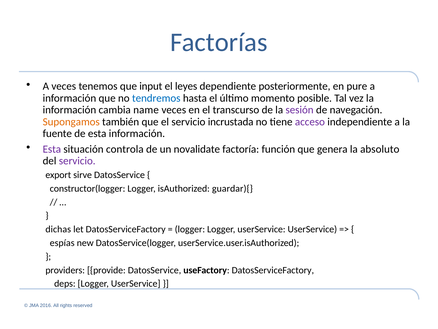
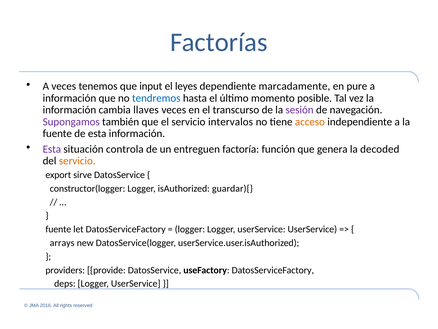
posteriormente: posteriormente -> marcadamente (294, 86)
name: name -> llaves (146, 110)
Supongamos colour: orange -> purple (71, 122)
incrustada: incrustada -> intervalos (231, 122)
acceso colour: purple -> orange (310, 122)
novalidate: novalidate -> entreguen (197, 149)
absoluto: absoluto -> decoded (380, 149)
servicio colour: purple -> orange (77, 161)
dichas: dichas -> fuente (58, 229)
espías: espías -> arrays (62, 243)
